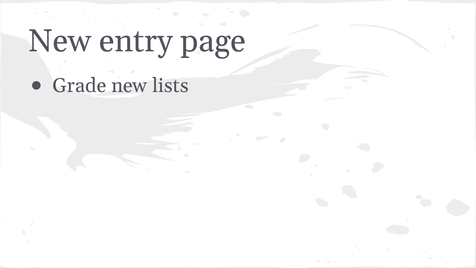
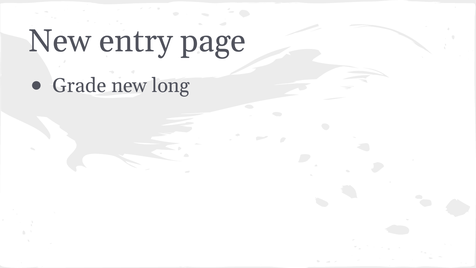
lists: lists -> long (171, 86)
